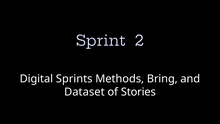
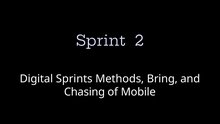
Dataset: Dataset -> Chasing (85, 92)
Stories: Stories -> Mobile (138, 92)
